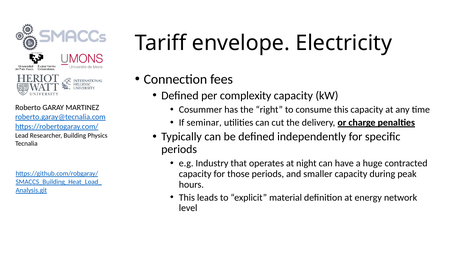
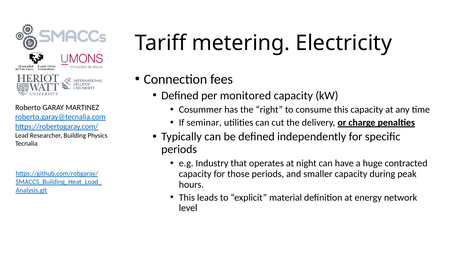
envelope: envelope -> metering (241, 43)
complexity: complexity -> monitored (246, 95)
